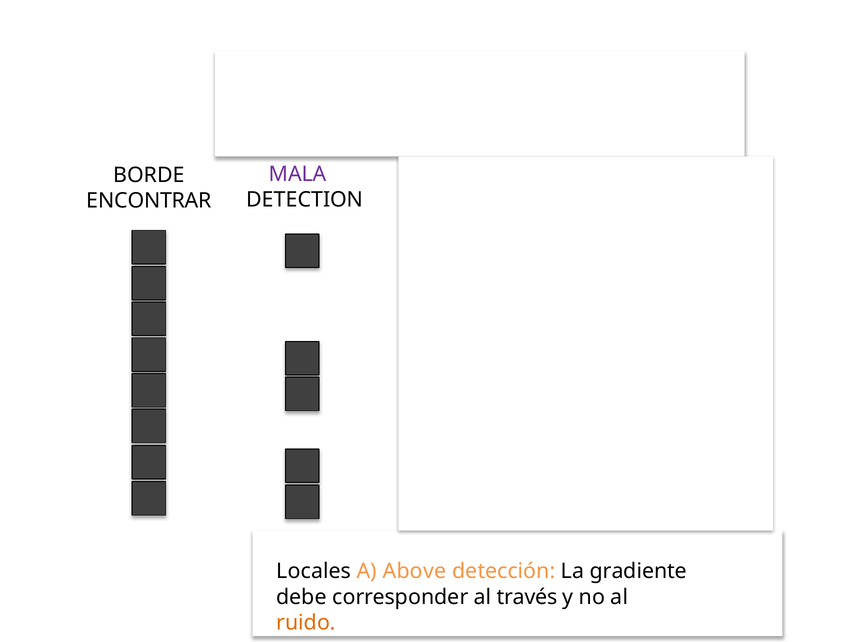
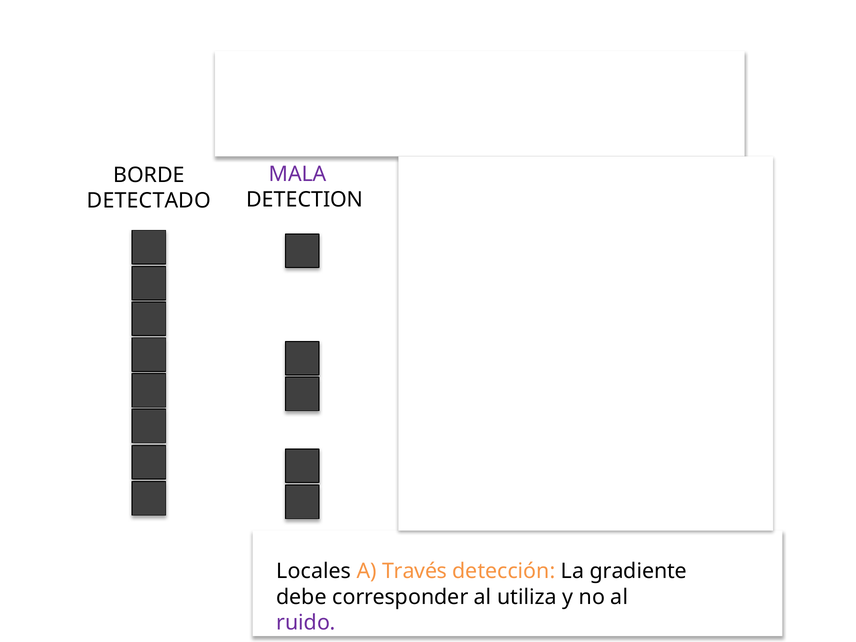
ENCONTRAR: ENCONTRAR -> DETECTADO (149, 201)
Above: Above -> Través (415, 571)
través: través -> utiliza (527, 597)
ruido colour: orange -> purple (306, 623)
